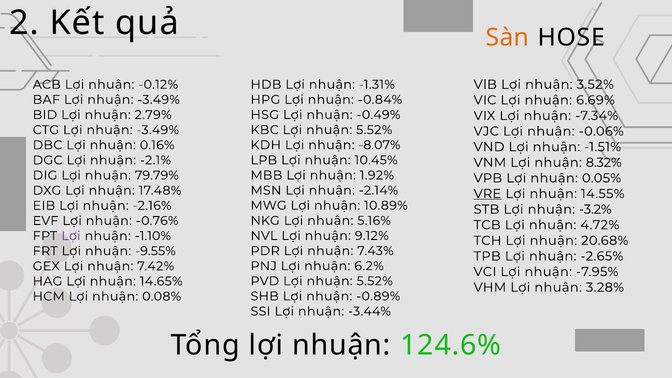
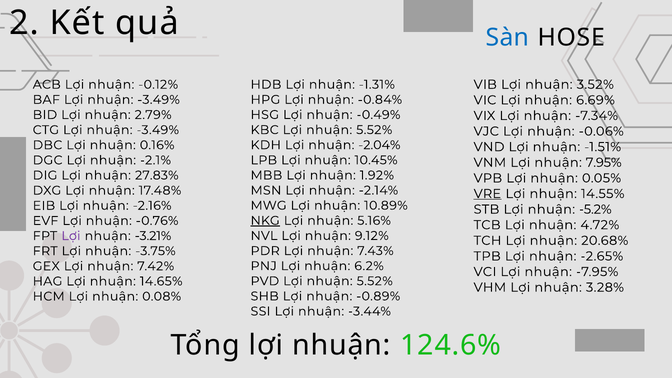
Sàn colour: orange -> blue (508, 37)
-8.07%: -8.07% -> -2.04% (379, 145)
8.32%: 8.32% -> 7.95% (604, 163)
79.79%: 79.79% -> 27.83% (157, 175)
-3.2%: -3.2% -> -5.2% (595, 209)
NKG underline: none -> present (265, 221)
-1.10%: -1.10% -> -3.21% (153, 236)
-9.55%: -9.55% -> -3.75% (156, 251)
